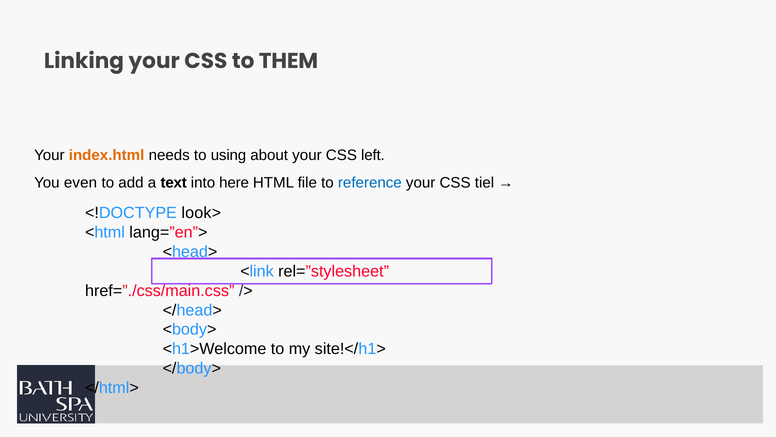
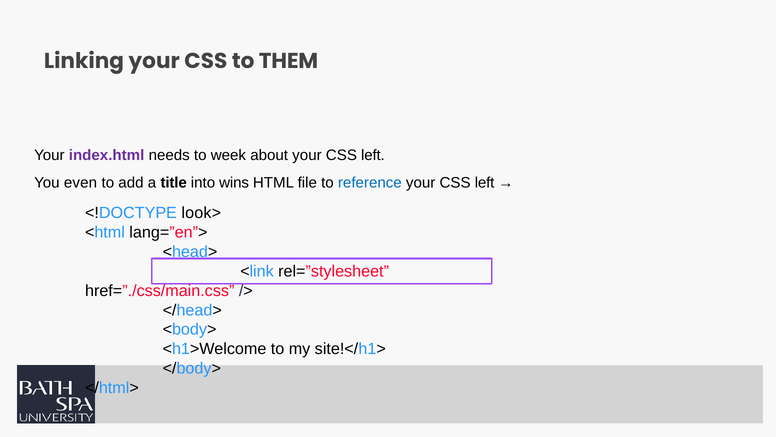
index.html colour: orange -> purple (107, 155)
using: using -> week (228, 155)
text: text -> title (174, 182)
here: here -> wins (234, 182)
tiel: tiel -> left (485, 182)
